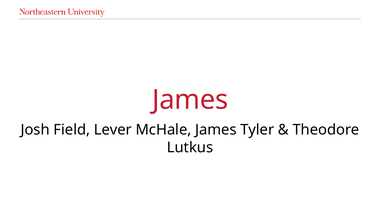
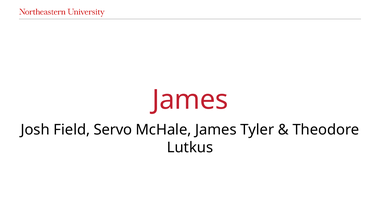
Lever: Lever -> Servo (113, 130)
